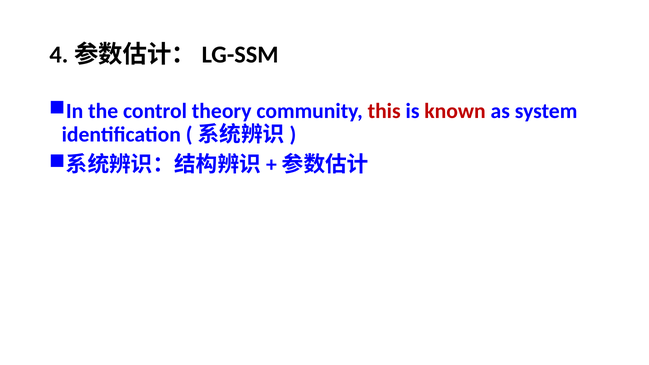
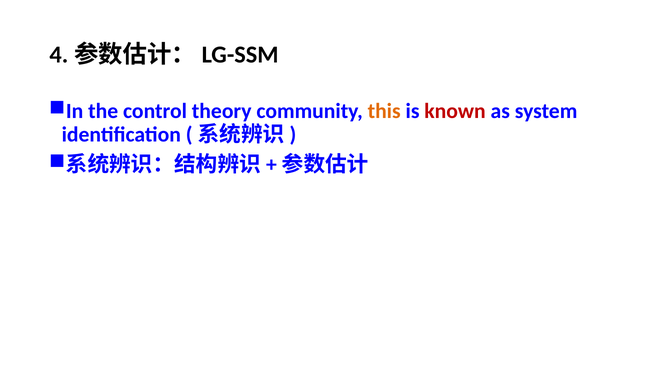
this colour: red -> orange (384, 111)
